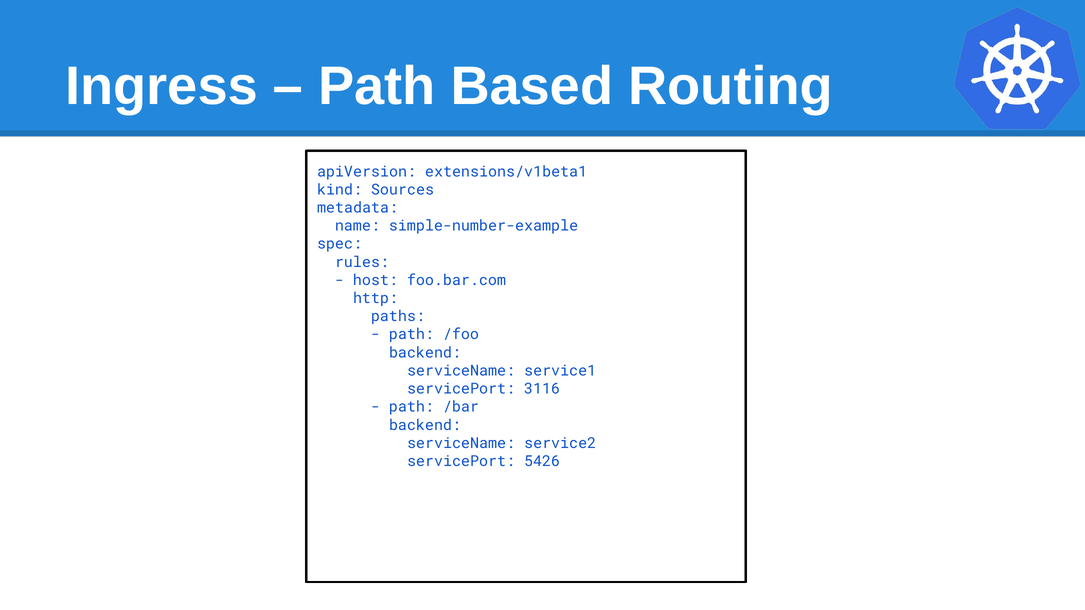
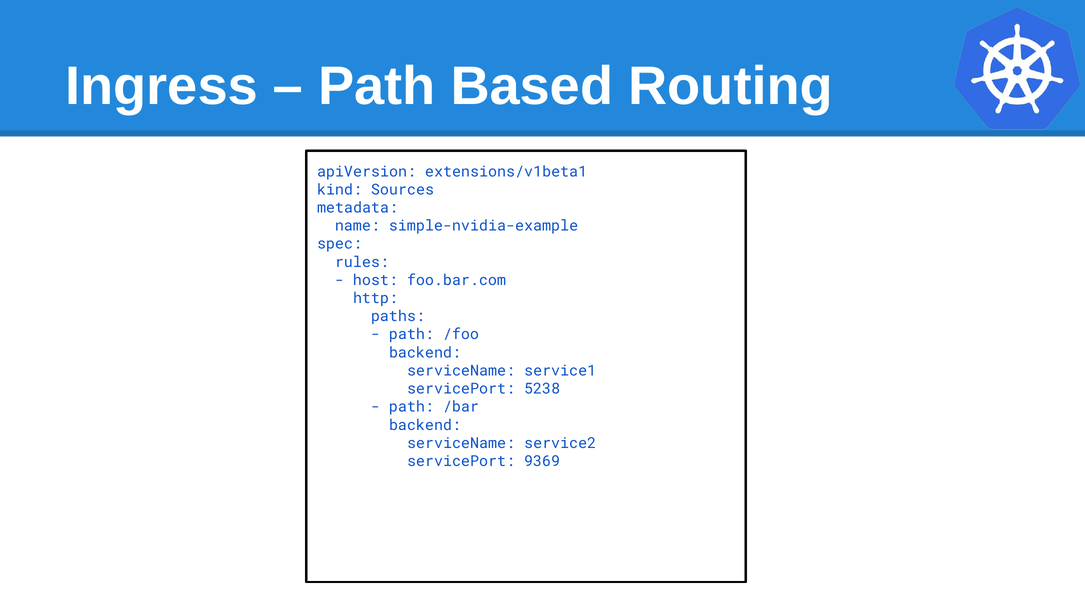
simple-number-example: simple-number-example -> simple-nvidia-example (484, 226)
3116: 3116 -> 5238 (542, 389)
5426: 5426 -> 9369 (542, 461)
